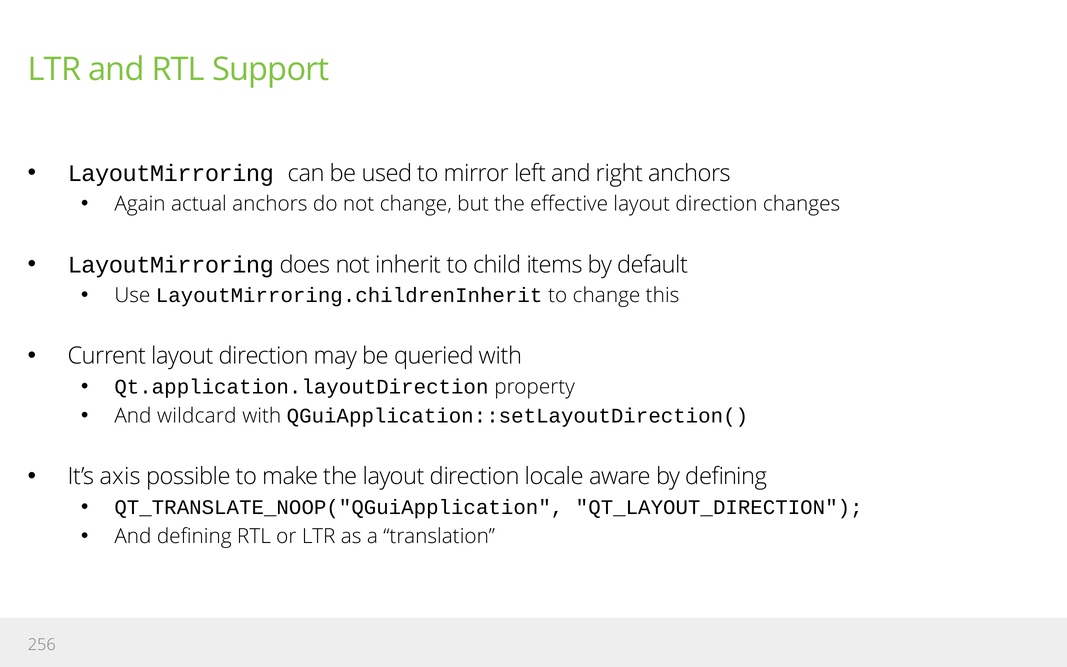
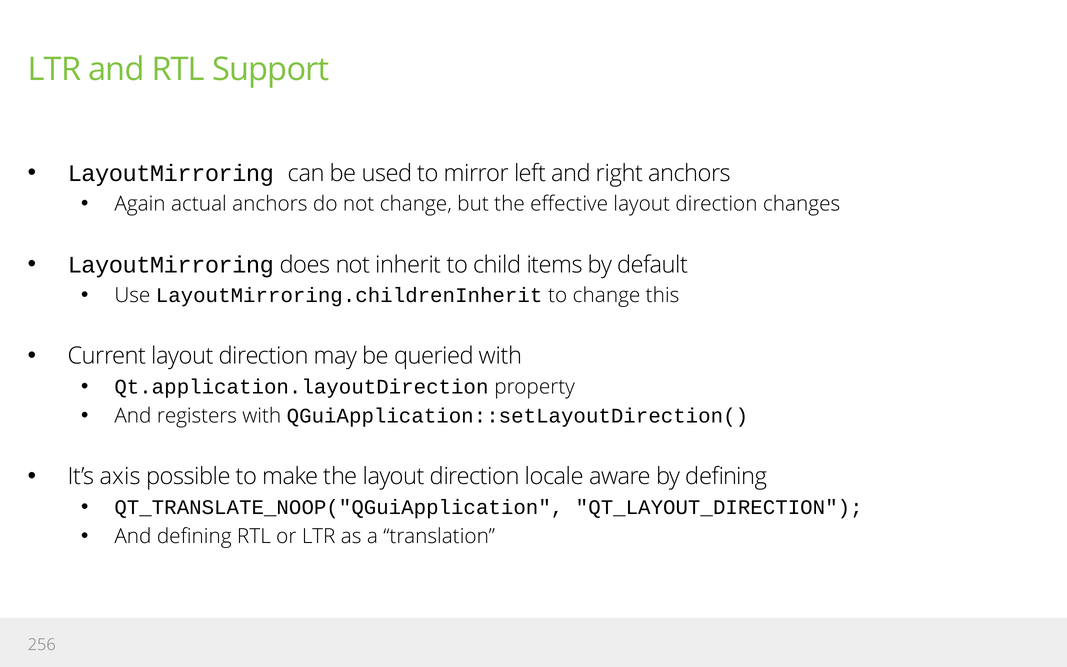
wildcard: wildcard -> registers (197, 416)
